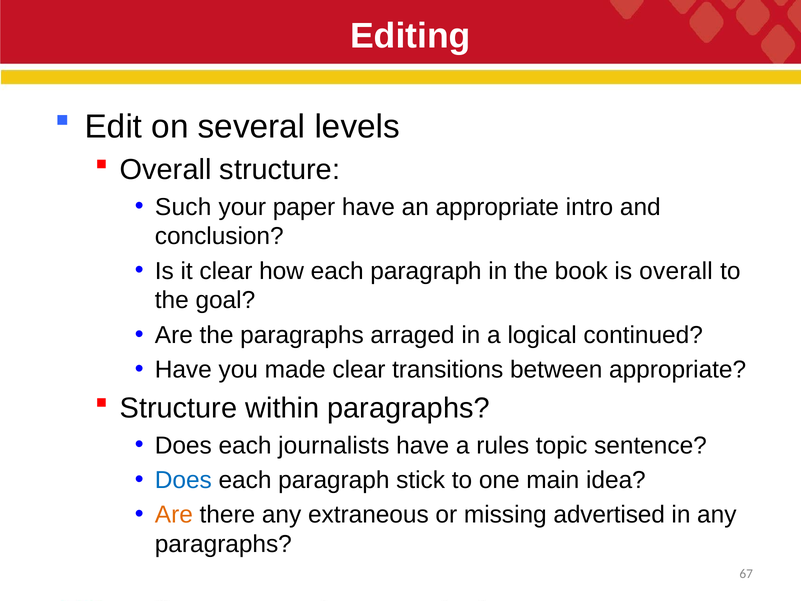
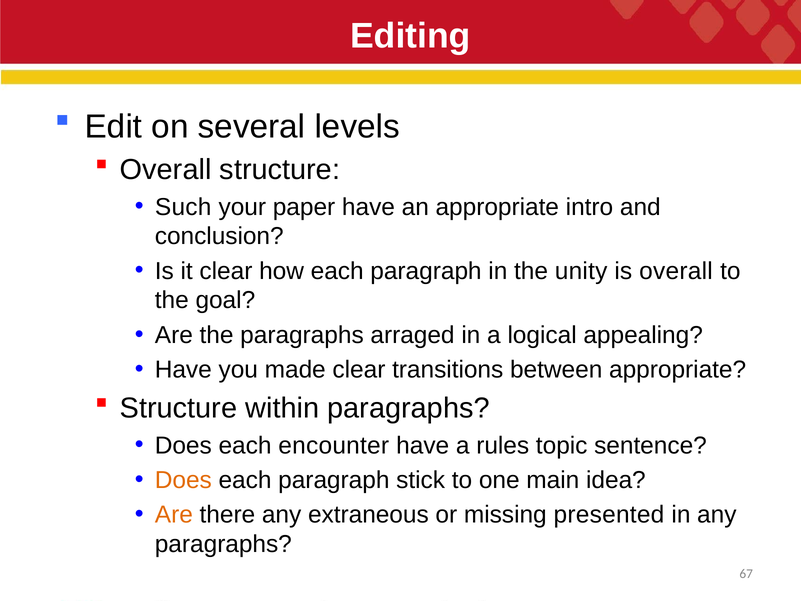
book: book -> unity (581, 271)
continued: continued -> appealing (643, 335)
journalists: journalists -> encounter (334, 445)
Does colour: blue -> orange (183, 480)
advertised: advertised -> presented (609, 515)
